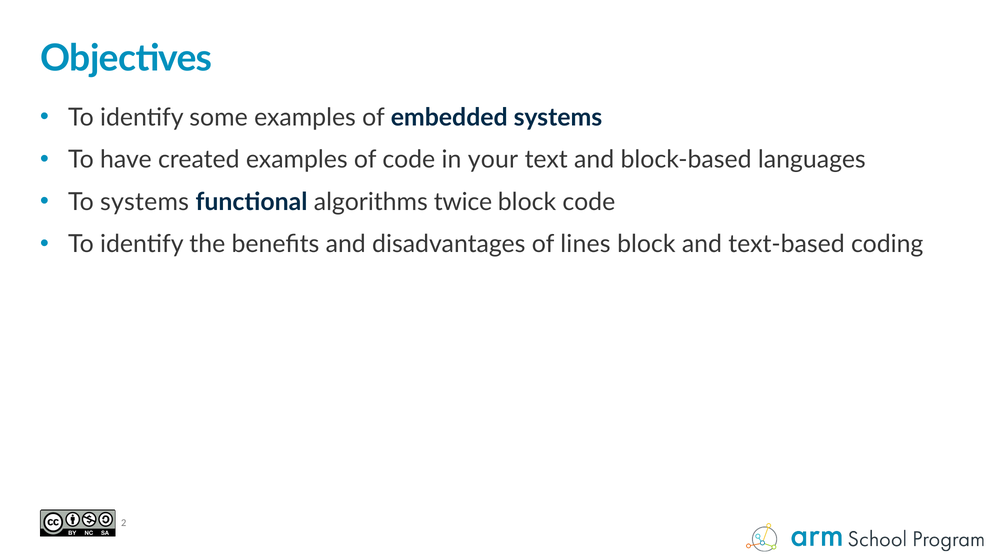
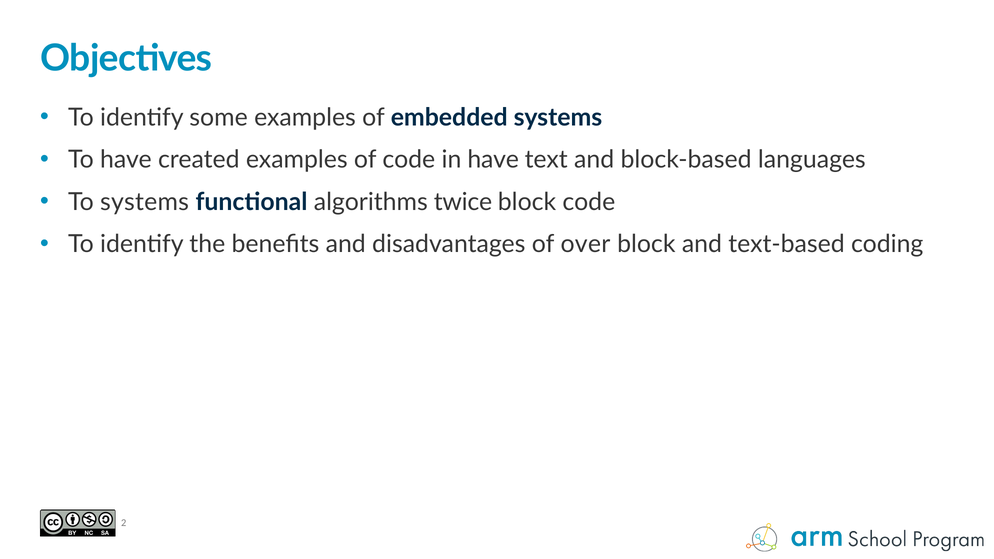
in your: your -> have (493, 160)
lines: lines -> over (585, 244)
